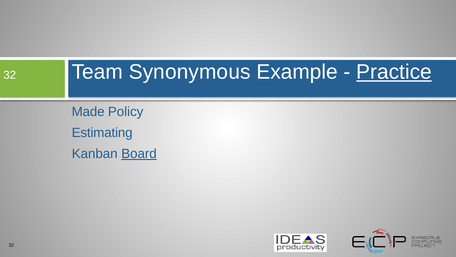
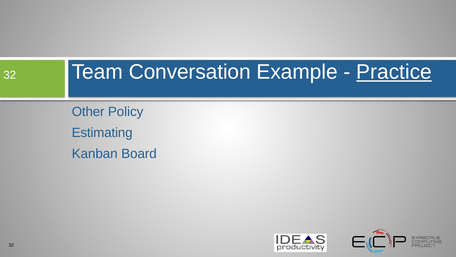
Synonymous: Synonymous -> Conversation (190, 72)
Made: Made -> Other (88, 111)
Board underline: present -> none (139, 153)
